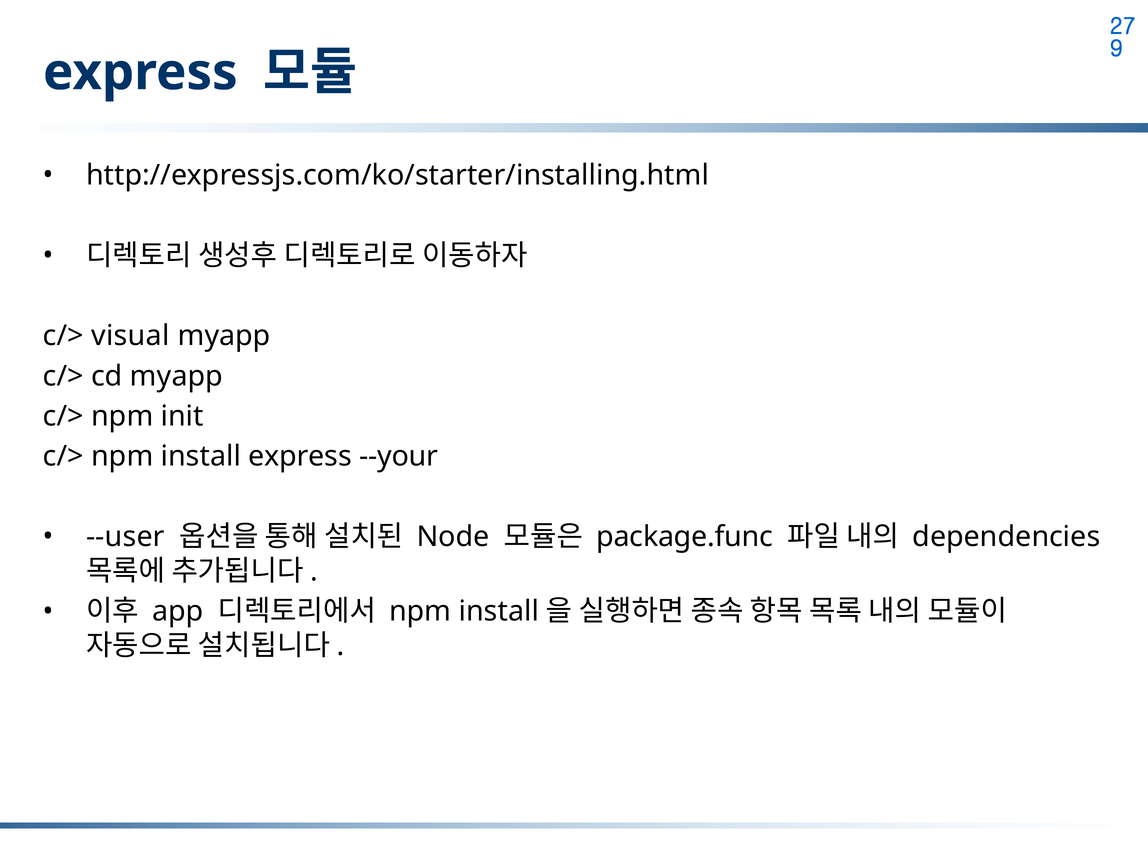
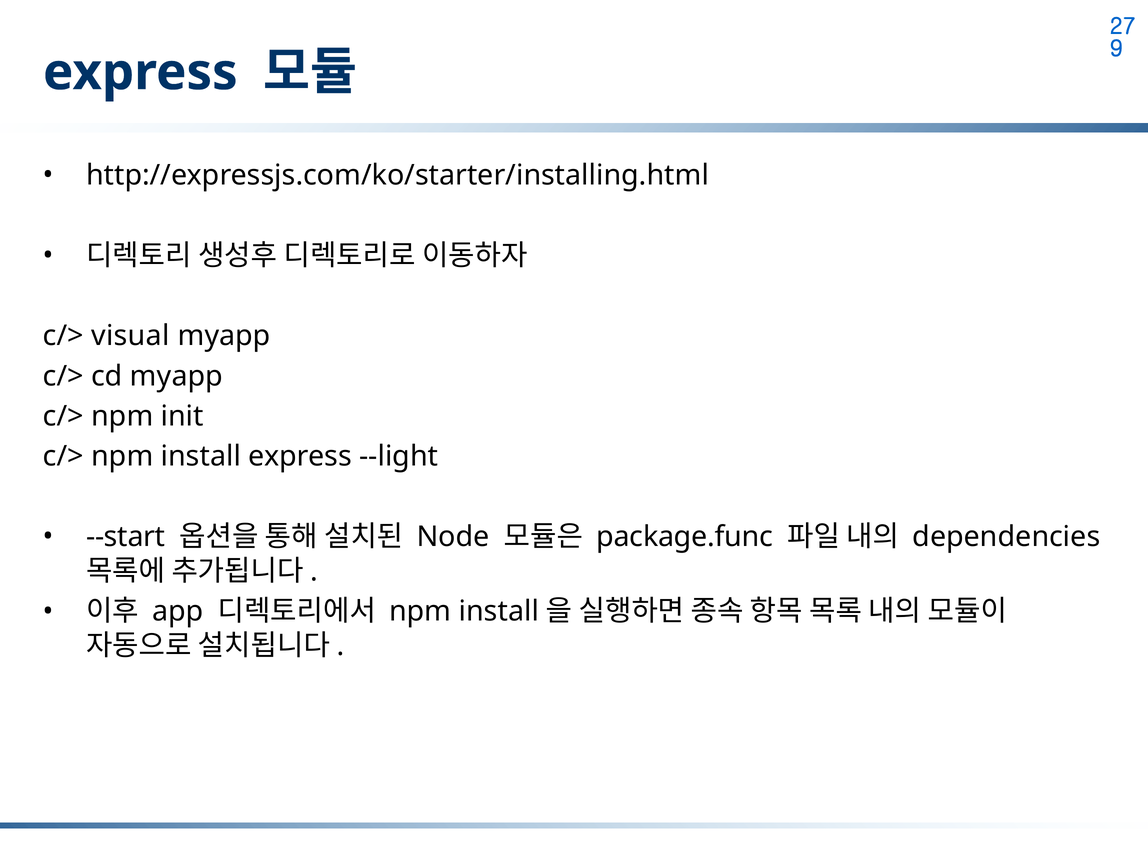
--your: --your -> --light (399, 457)
--user: --user -> --start (126, 537)
